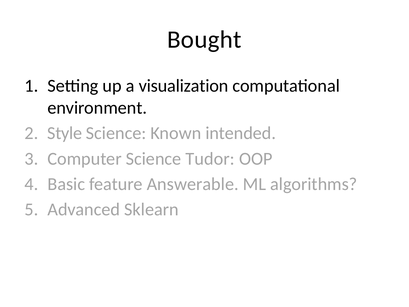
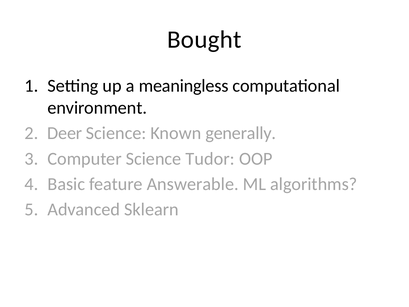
visualization: visualization -> meaningless (184, 86)
Style: Style -> Deer (65, 133)
intended: intended -> generally (241, 133)
